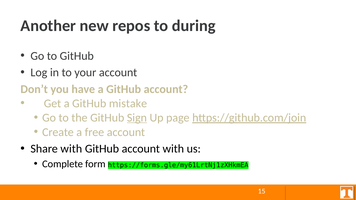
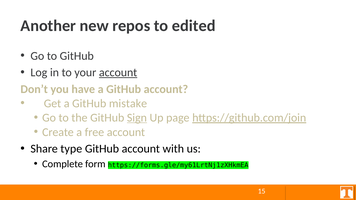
during: during -> edited (194, 26)
account underline: none -> present (118, 73)
Share with: with -> type (71, 149)
